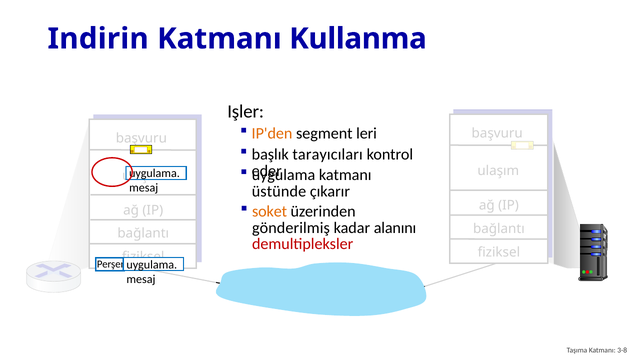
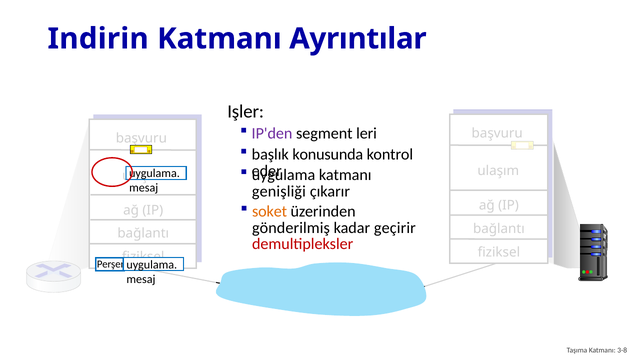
Kullanma: Kullanma -> Ayrıntılar (358, 39)
IP'den colour: orange -> purple (272, 133)
tarayıcıları: tarayıcıları -> konusunda (328, 155)
üstünde: üstünde -> genişliği (279, 192)
alanını: alanını -> geçirir (395, 228)
